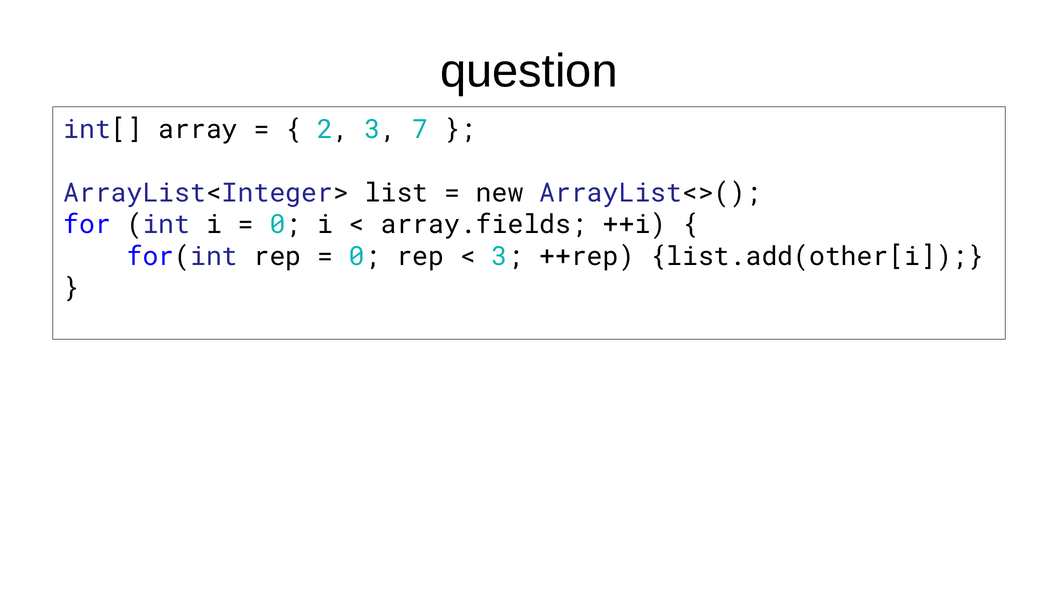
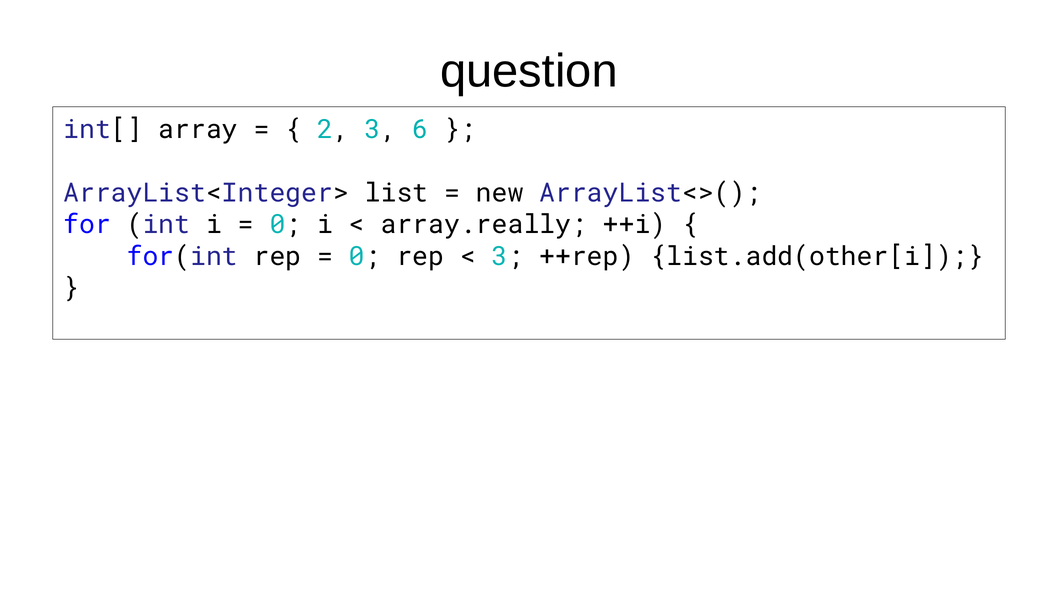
7: 7 -> 6 (420, 130)
array.fields: array.fields -> array.really (484, 225)
